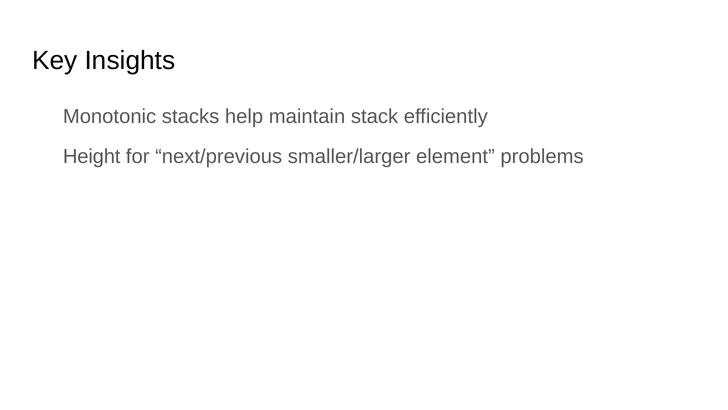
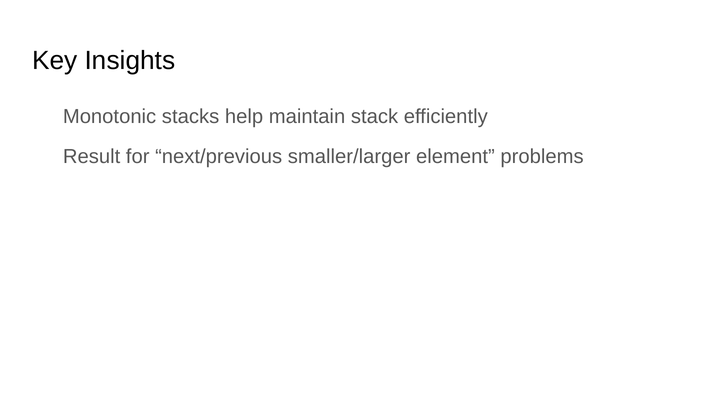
Height: Height -> Result (92, 156)
